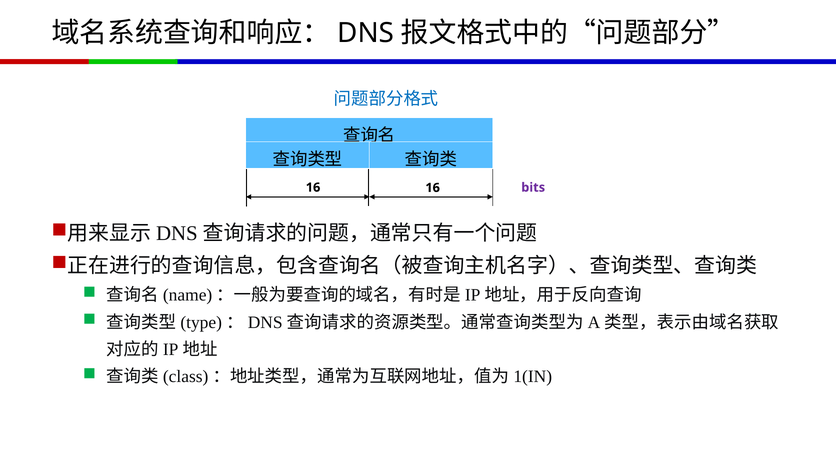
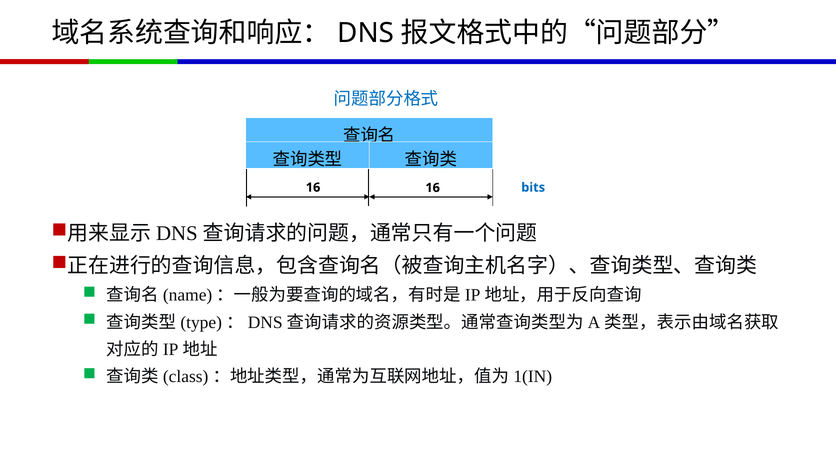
bits colour: purple -> blue (533, 188)
